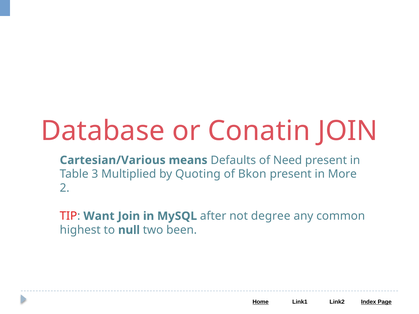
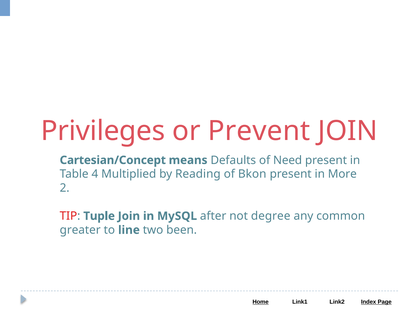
Database: Database -> Privileges (103, 131)
Conatin: Conatin -> Prevent (259, 131)
Cartesian/Various: Cartesian/Various -> Cartesian/Concept (113, 160)
3: 3 -> 4 (95, 174)
Quoting: Quoting -> Reading (198, 174)
Want: Want -> Tuple (99, 216)
highest: highest -> greater (80, 230)
null: null -> line (129, 230)
